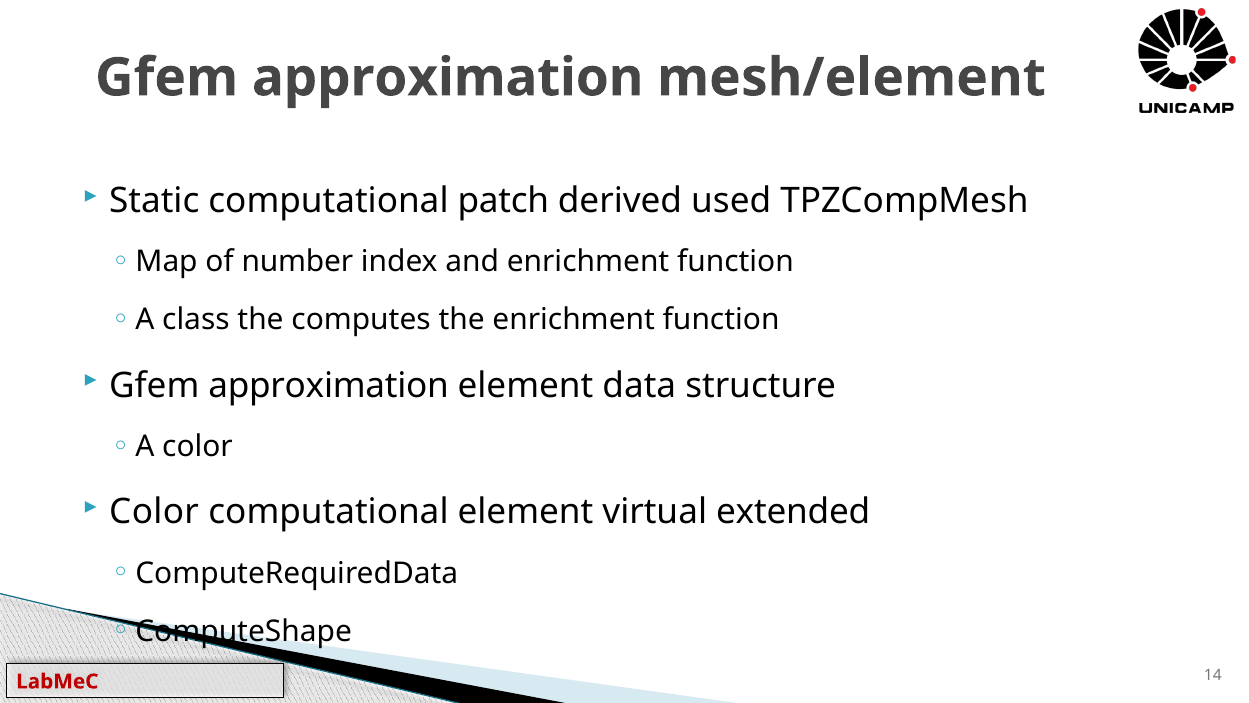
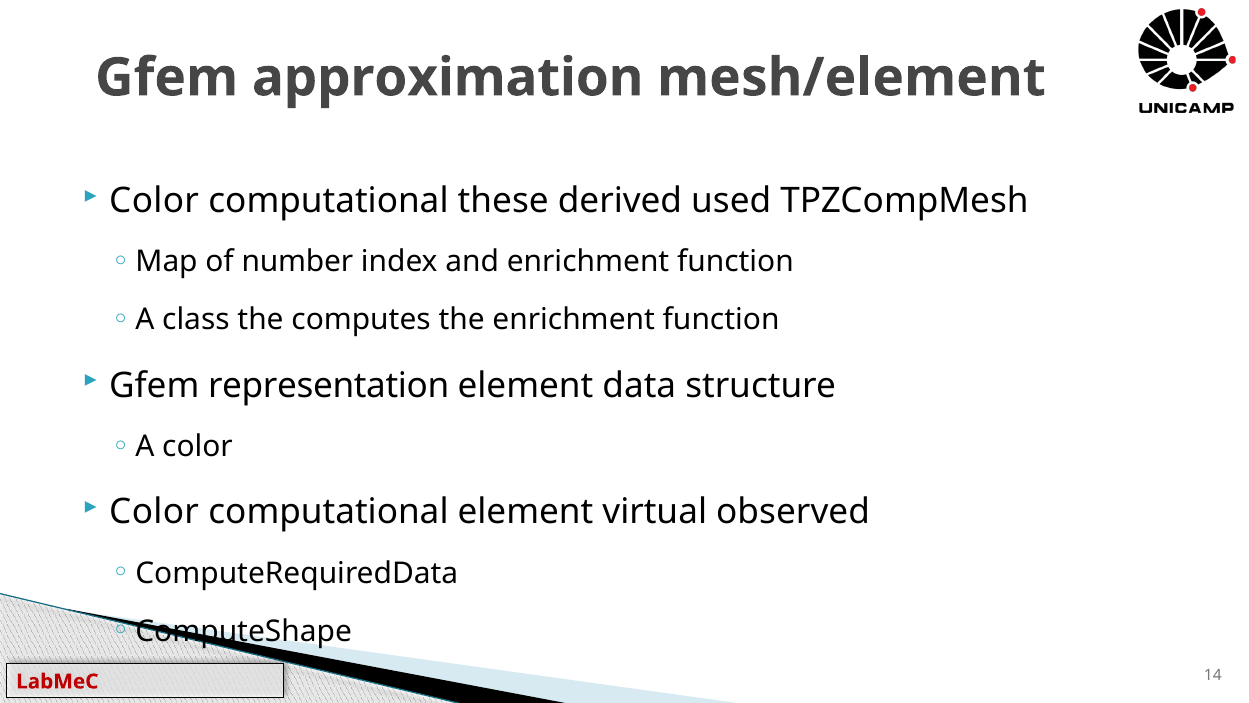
Static: Static -> Color (154, 201)
patch: patch -> these (503, 201)
approximation: approximation -> representation (329, 386)
extended: extended -> observed (793, 512)
